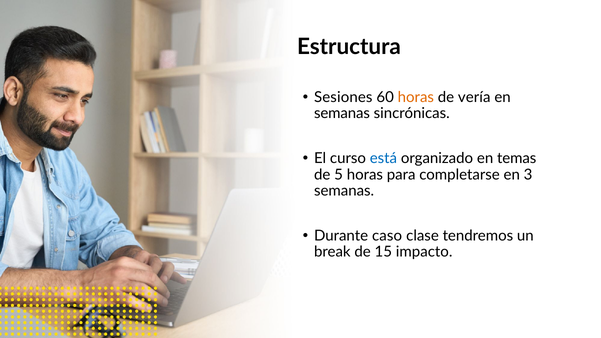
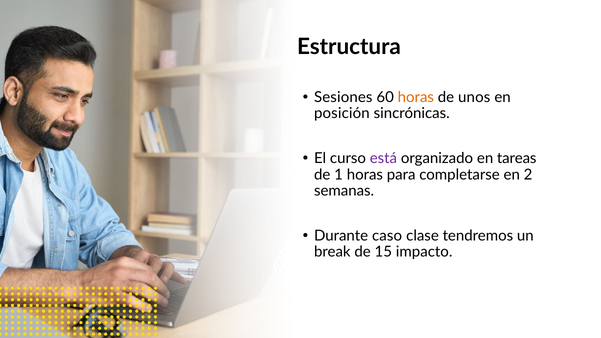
vería: vería -> unos (474, 97)
semanas: semanas -> posición (342, 113)
está colour: blue -> purple (383, 158)
temas: temas -> tareas (517, 158)
5: 5 -> 1 (339, 175)
3: 3 -> 2 (528, 175)
